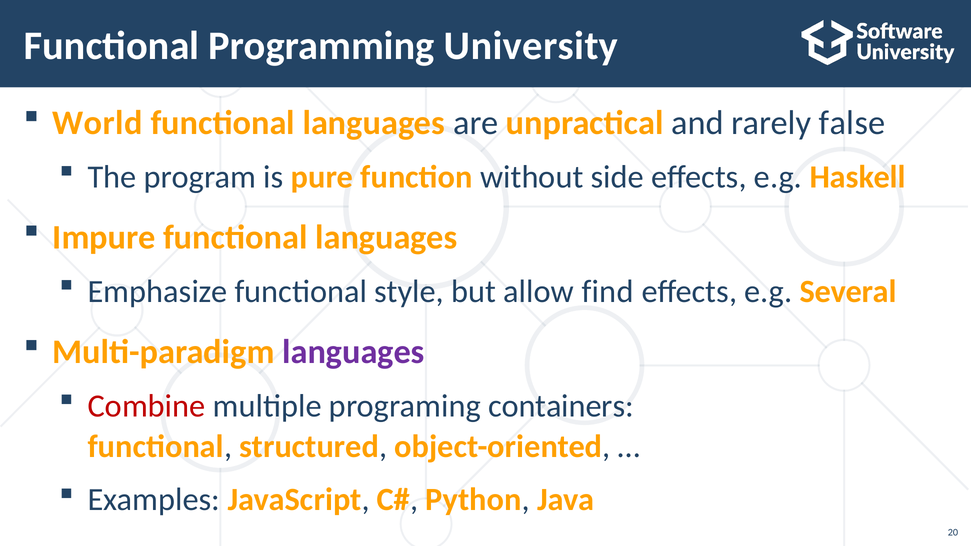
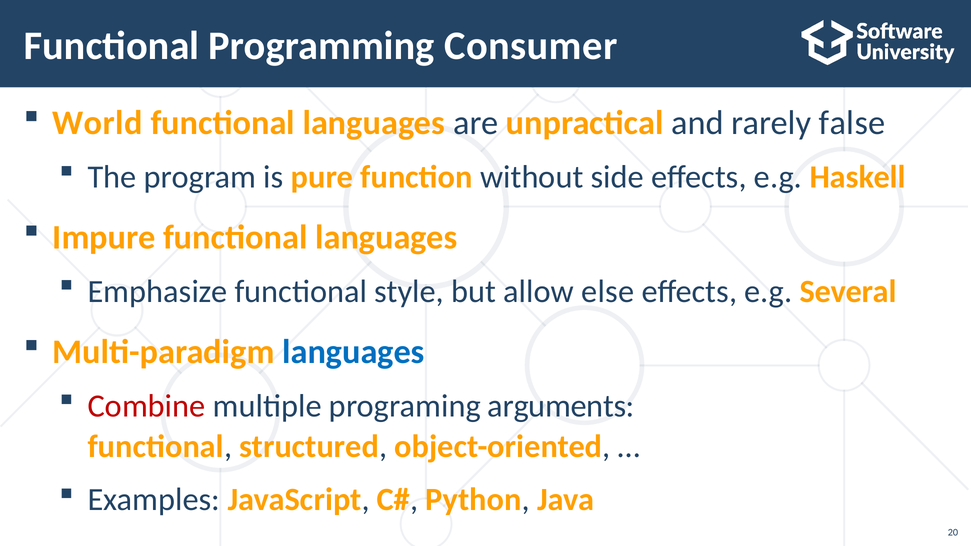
University: University -> Consumer (531, 46)
find: find -> else (608, 292)
languages colour: purple -> blue (353, 352)
containers: containers -> arguments (561, 406)
